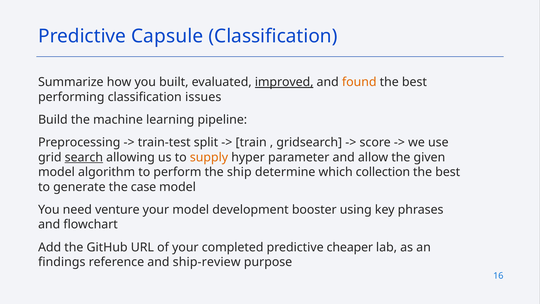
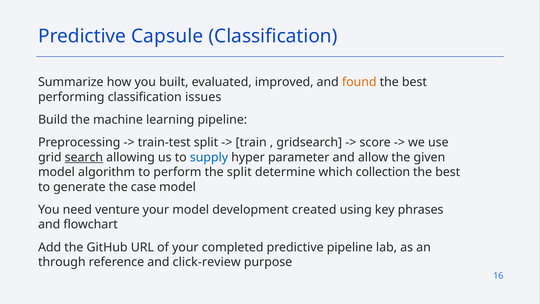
improved underline: present -> none (284, 82)
supply colour: orange -> blue (209, 157)
the ship: ship -> split (239, 172)
booster: booster -> created (314, 210)
predictive cheaper: cheaper -> pipeline (350, 247)
findings: findings -> through (62, 262)
ship-review: ship-review -> click-review (207, 262)
